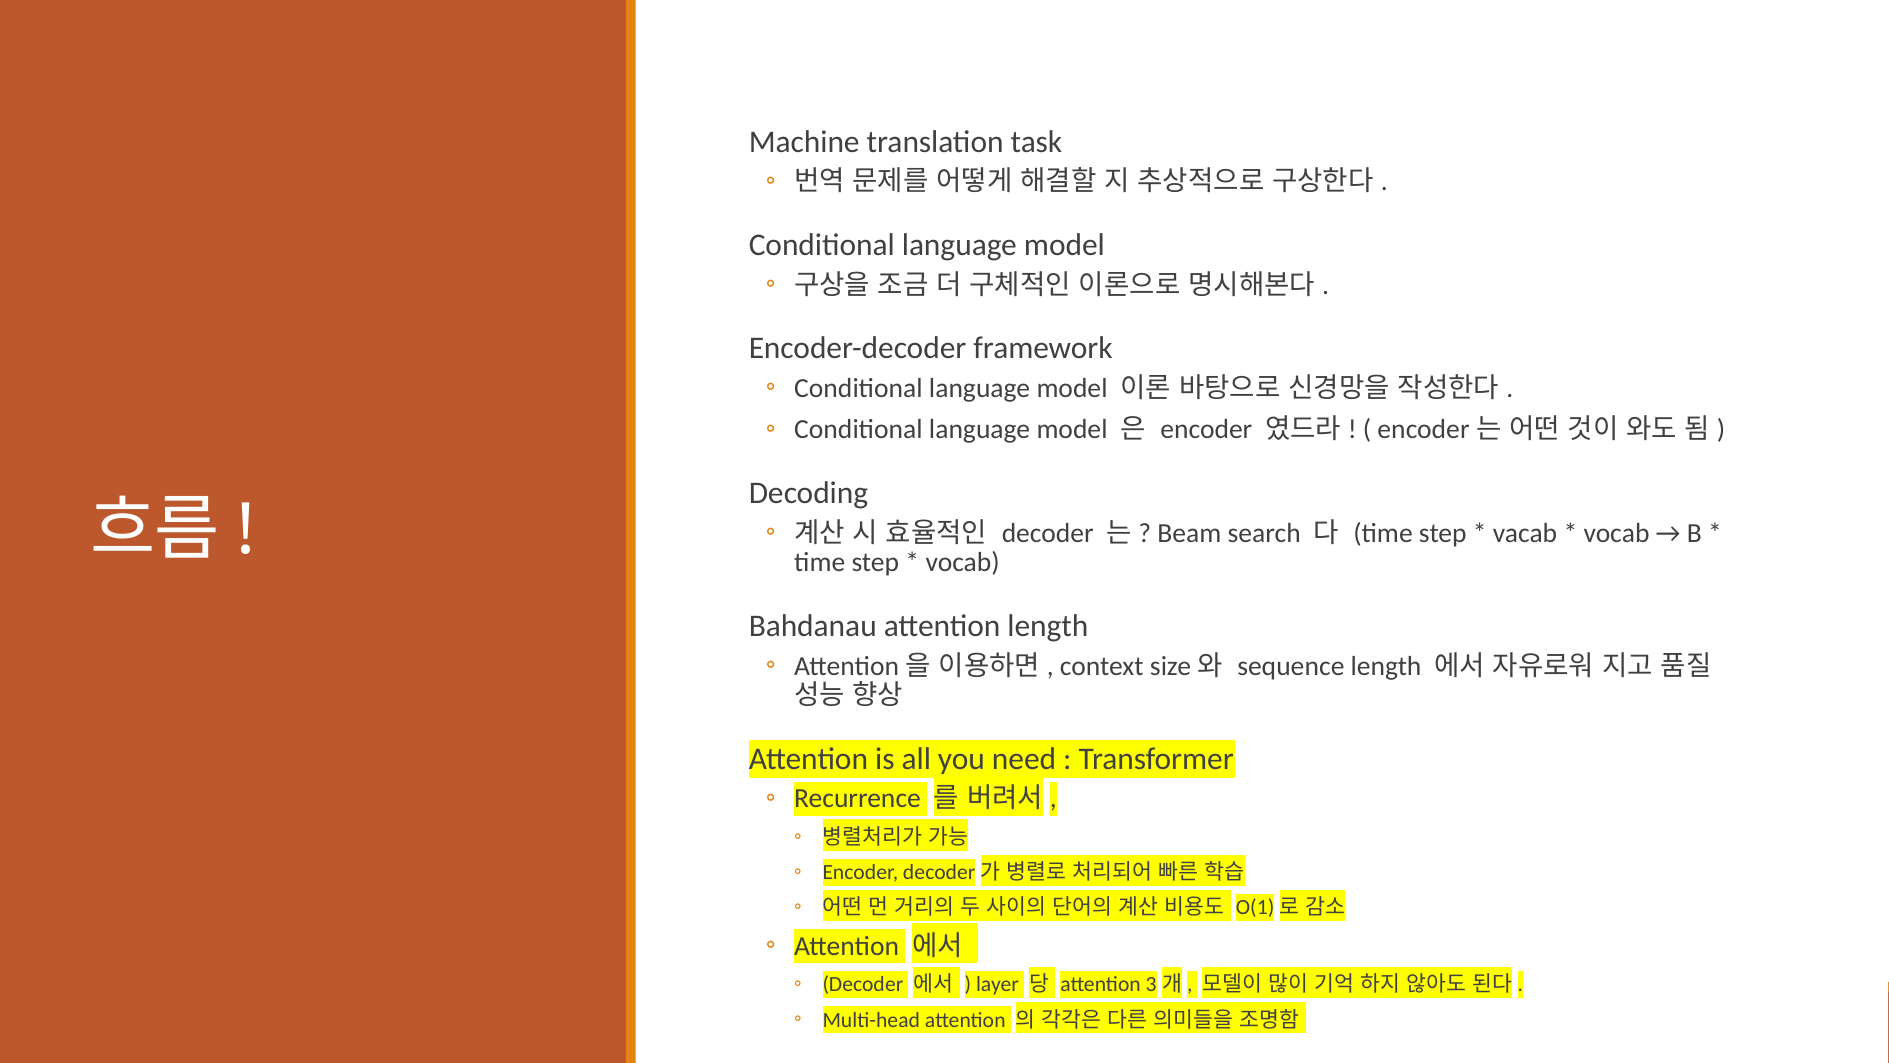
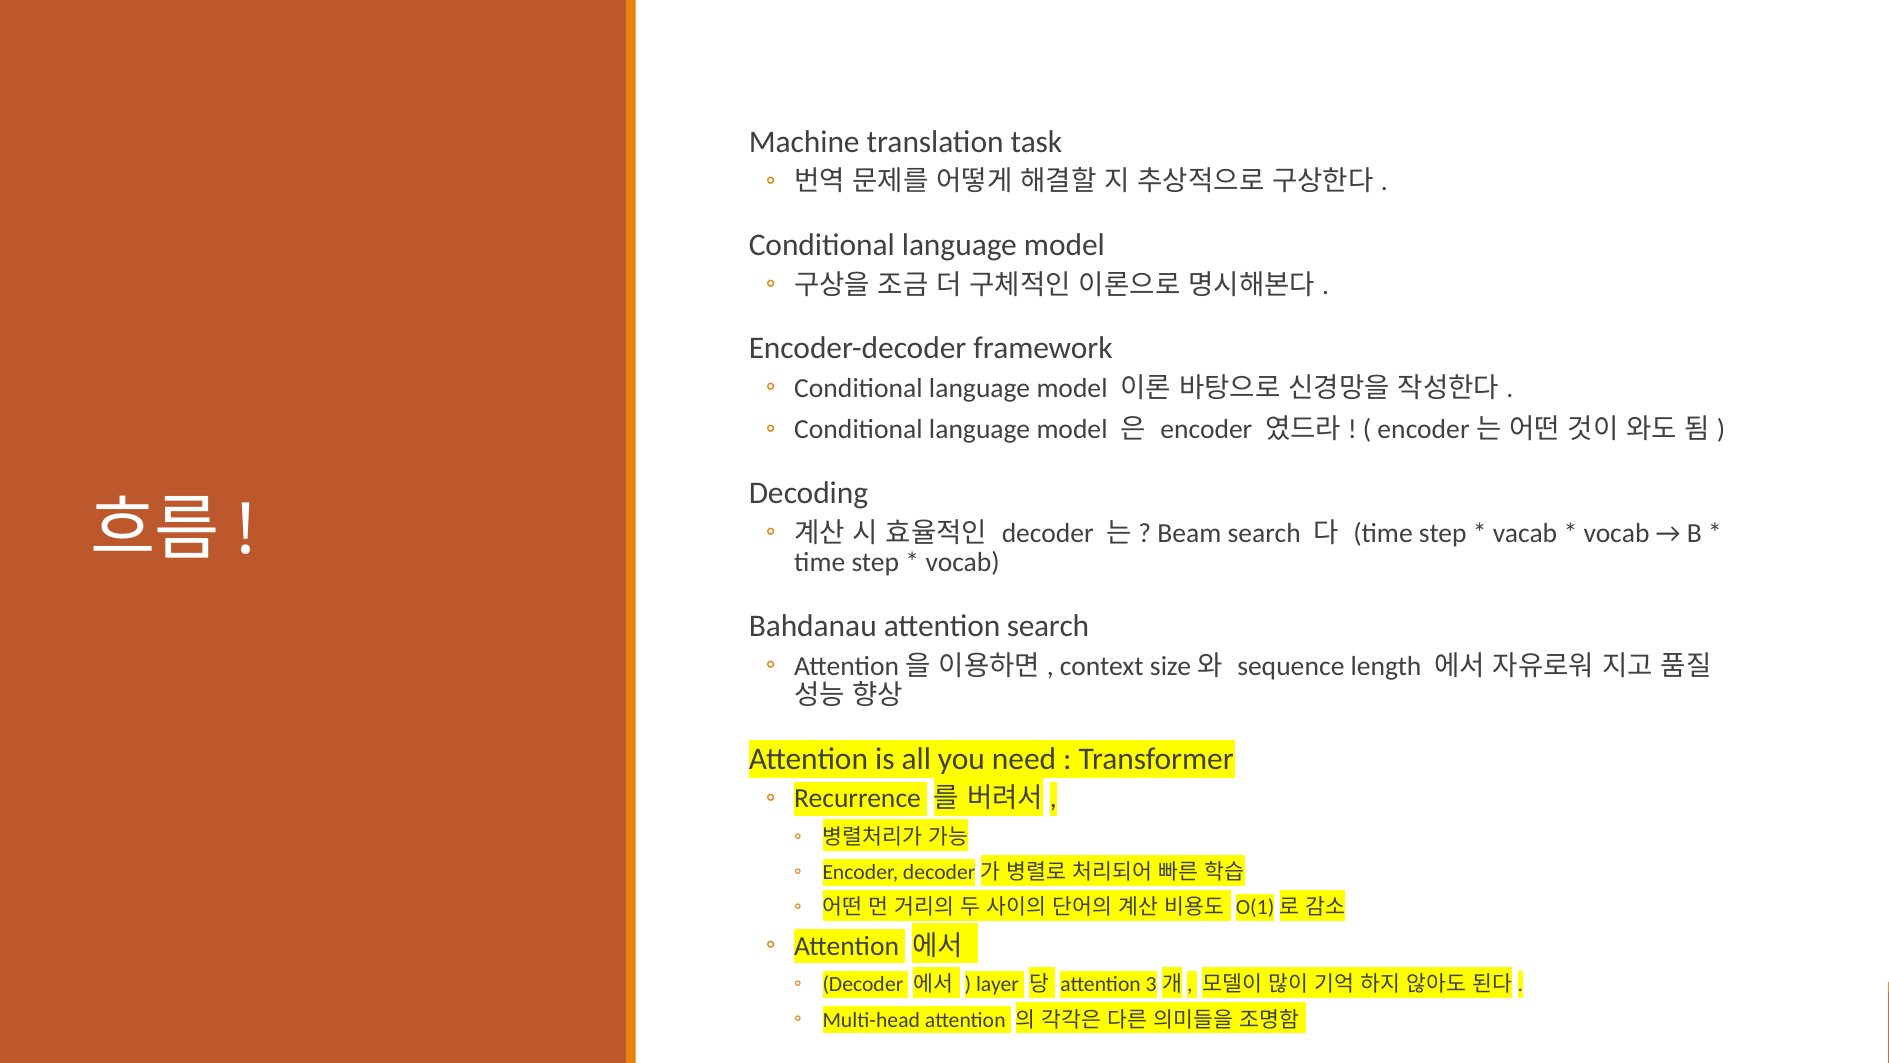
attention length: length -> search (1048, 626)
